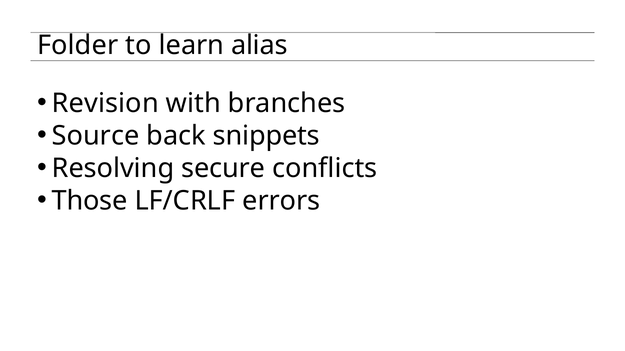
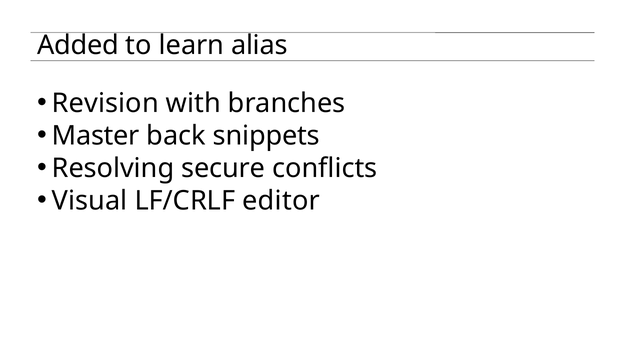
Folder: Folder -> Added (78, 45)
Source: Source -> Master (96, 136)
Those: Those -> Visual (90, 201)
errors: errors -> editor (281, 201)
